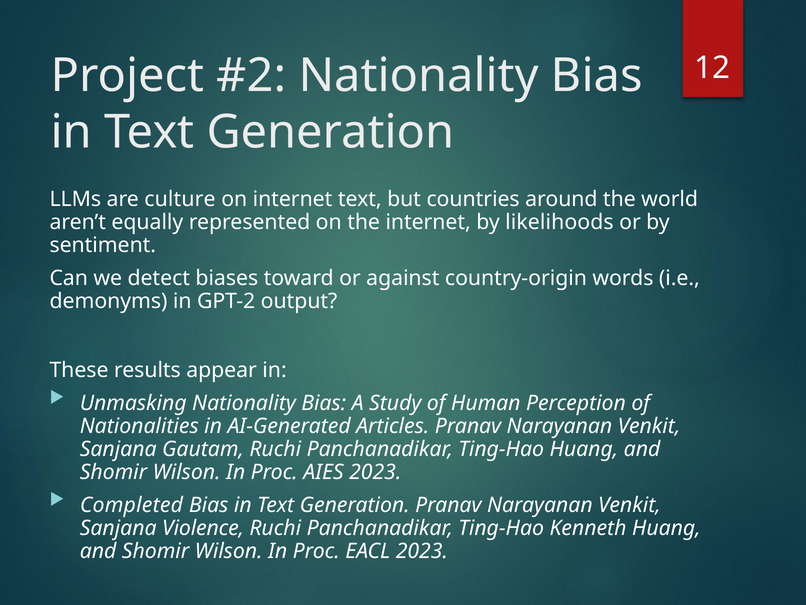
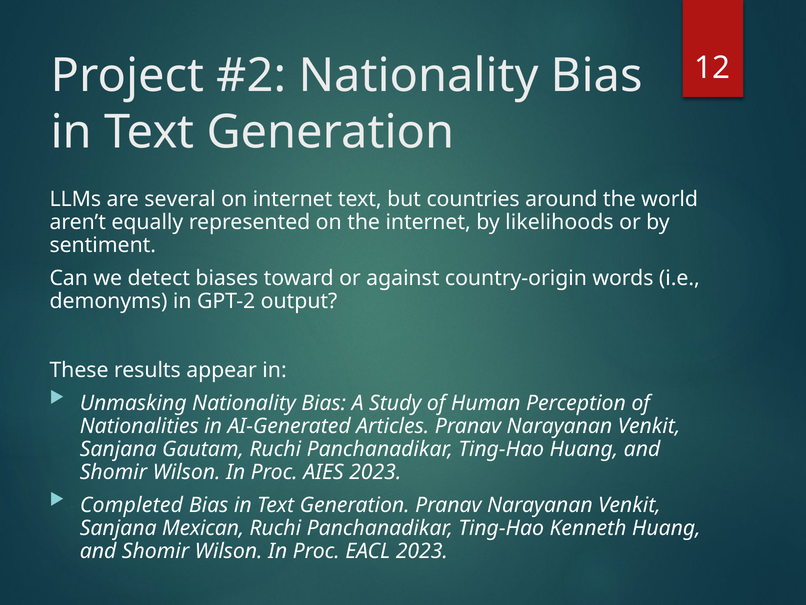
culture: culture -> several (180, 199)
Violence: Violence -> Mexican (203, 528)
